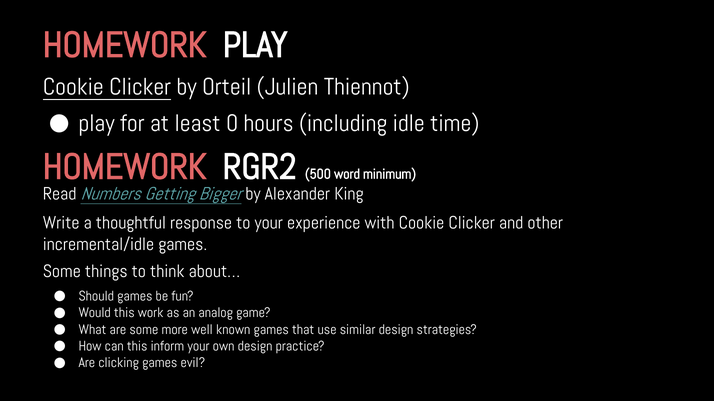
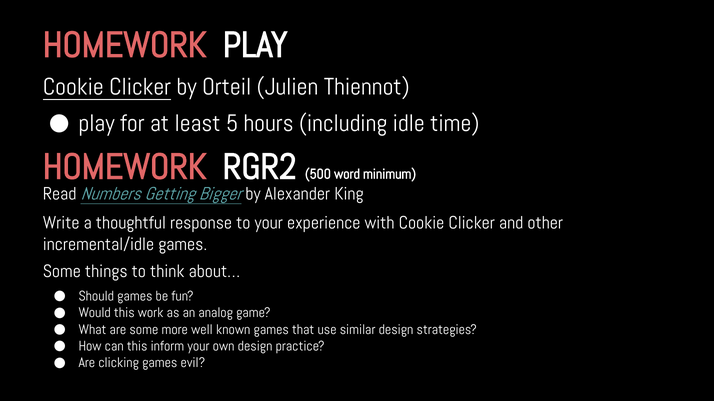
0: 0 -> 5 (232, 123)
